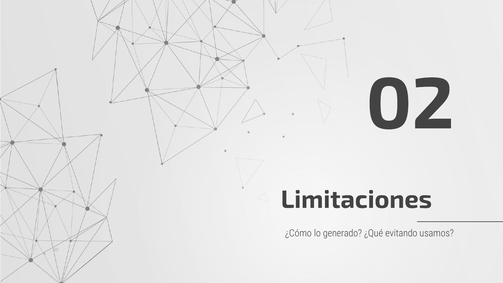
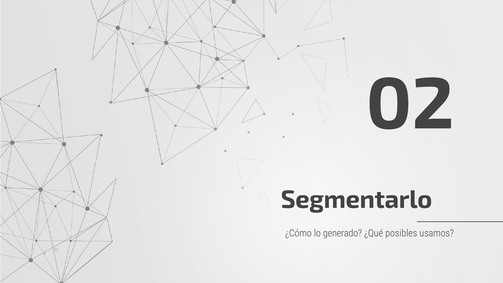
Limitaciones: Limitaciones -> Segmentarlo (356, 200)
evitando: evitando -> posibles (401, 233)
